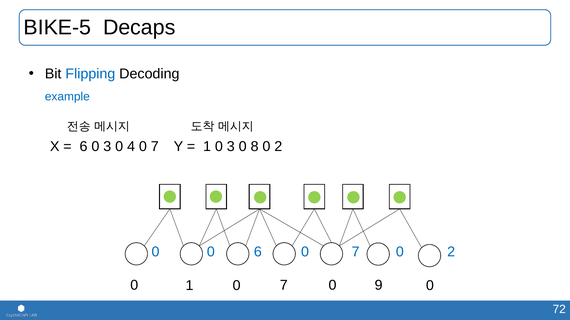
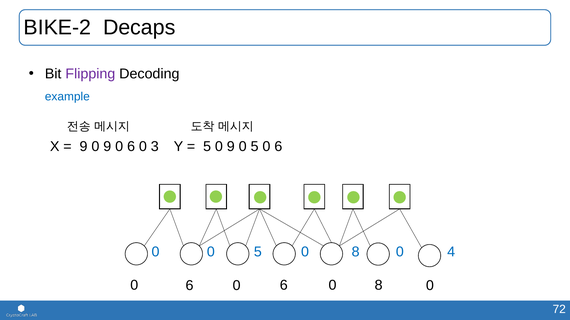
BIKE-5: BIKE-5 -> BIKE-2 (57, 27)
Flipping colour: blue -> purple (90, 74)
6: 6 -> 9 (84, 147)
3: 3 -> 9 (107, 147)
4: 4 -> 6 (131, 147)
7: 7 -> 3 (155, 147)
1: 1 -> 5 (207, 147)
3: 3 -> 9 (231, 147)
8: 8 -> 5 (255, 147)
2: 2 -> 6 (278, 147)
0 0 6: 6 -> 5 (258, 252)
7: 7 -> 8 (356, 252)
2: 2 -> 4 (451, 252)
1: 1 -> 6 (190, 286)
7: 7 -> 6 (284, 286)
9: 9 -> 8 (379, 286)
